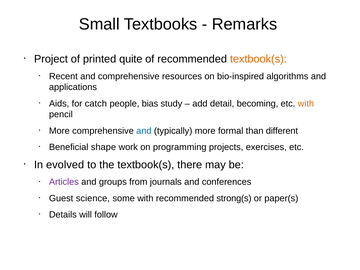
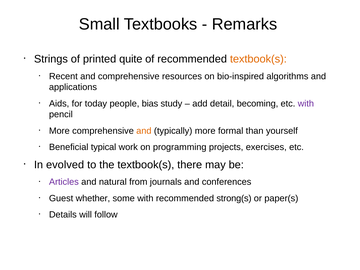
Project: Project -> Strings (51, 59)
catch: catch -> today (96, 104)
with colour: orange -> purple (306, 104)
and colour: blue -> orange (144, 131)
different: different -> yourself (282, 131)
shape: shape -> typical (104, 147)
groups: groups -> natural (113, 182)
science: science -> whether (93, 198)
